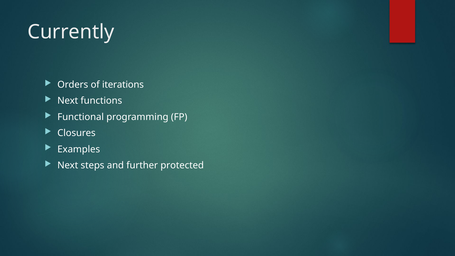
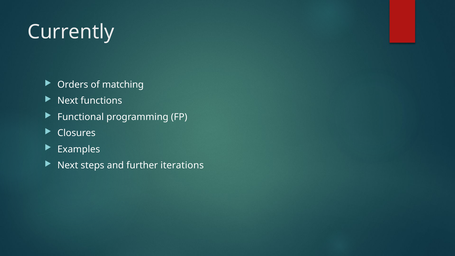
iterations: iterations -> matching (123, 85)
protected: protected -> iterations (182, 165)
